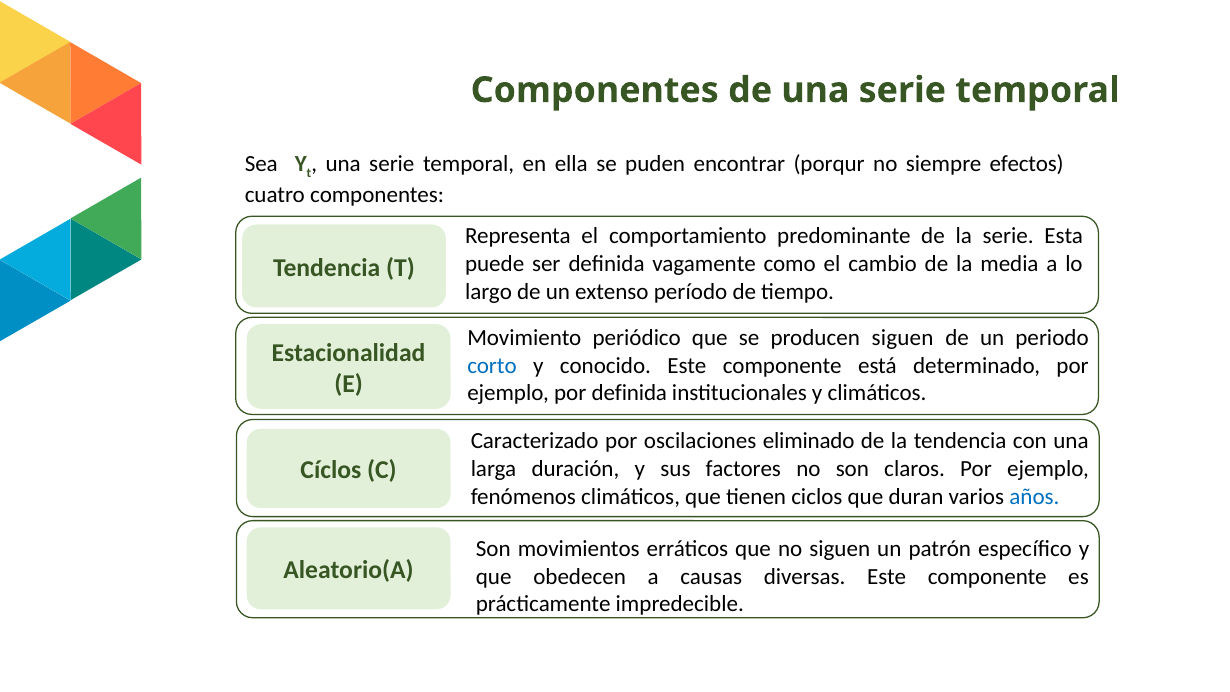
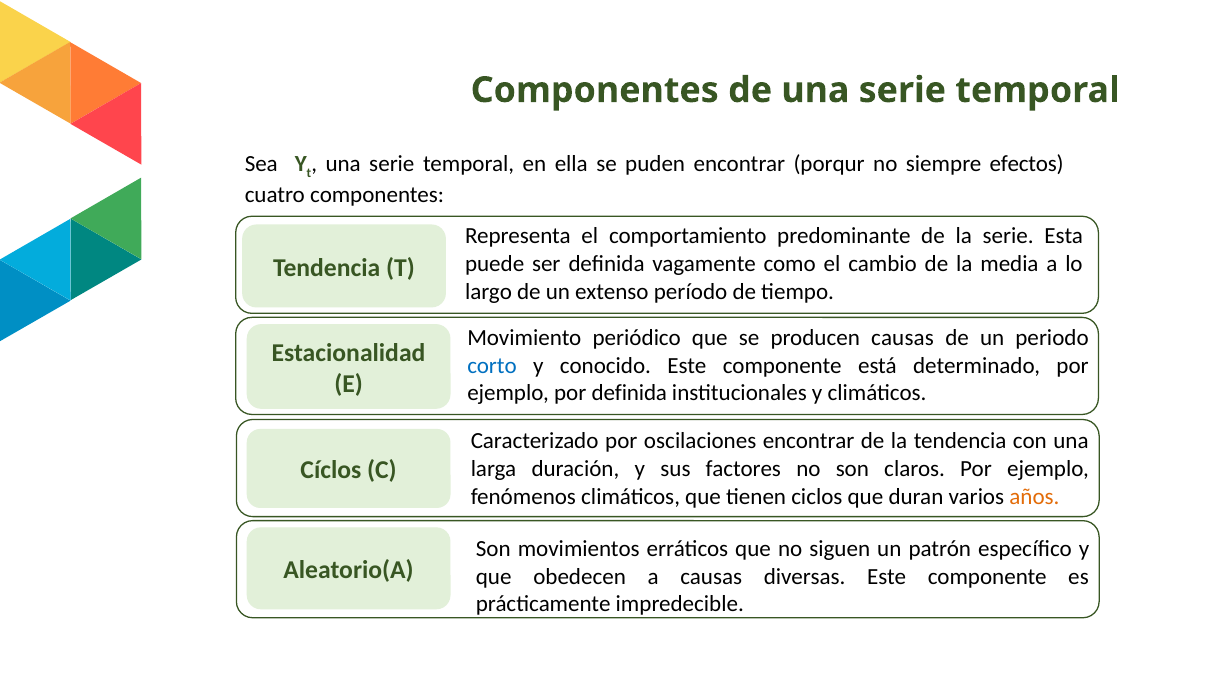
producen siguen: siguen -> causas (903, 338)
oscilaciones eliminado: eliminado -> encontrar (809, 441)
años colour: blue -> orange (1034, 496)
